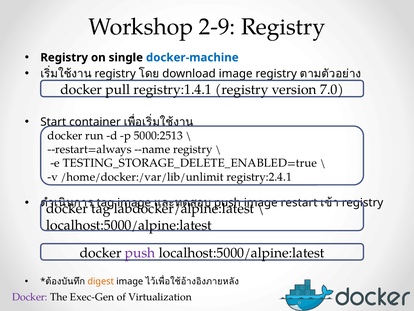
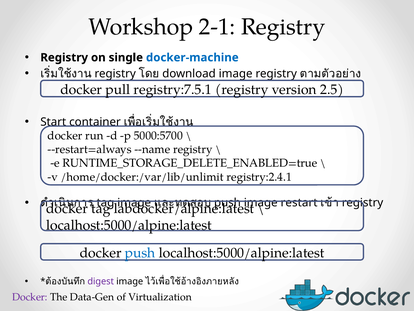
2-9: 2-9 -> 2-1 (217, 27)
registry:1.4.1: registry:1.4.1 -> registry:7.5.1 (173, 89)
7.0: 7.0 -> 2.5 (332, 89)
5000:2513: 5000:2513 -> 5000:5700 (158, 135)
TESTING_STORAGE_DELETE_ENABLED=true: TESTING_STORAGE_DELETE_ENABLED=true -> RUNTIME_STORAGE_DELETE_ENABLED=true (190, 163)
push colour: purple -> blue (140, 252)
digest colour: orange -> purple (101, 281)
Exec-Gen: Exec-Gen -> Data-Gen (92, 297)
